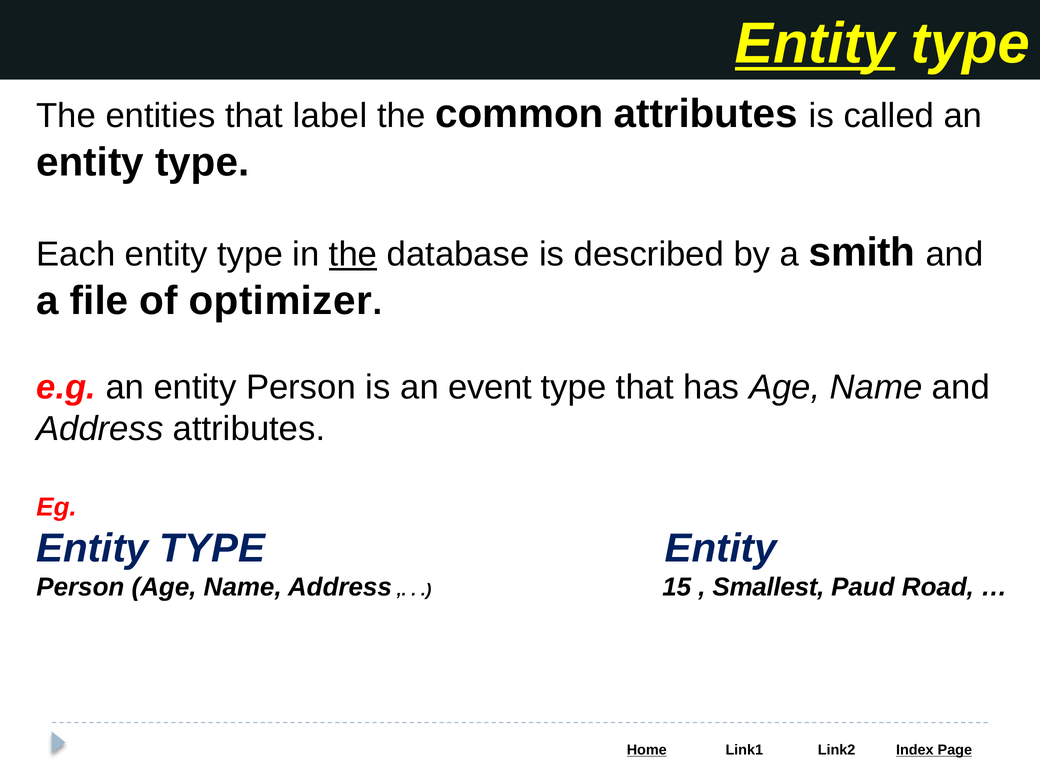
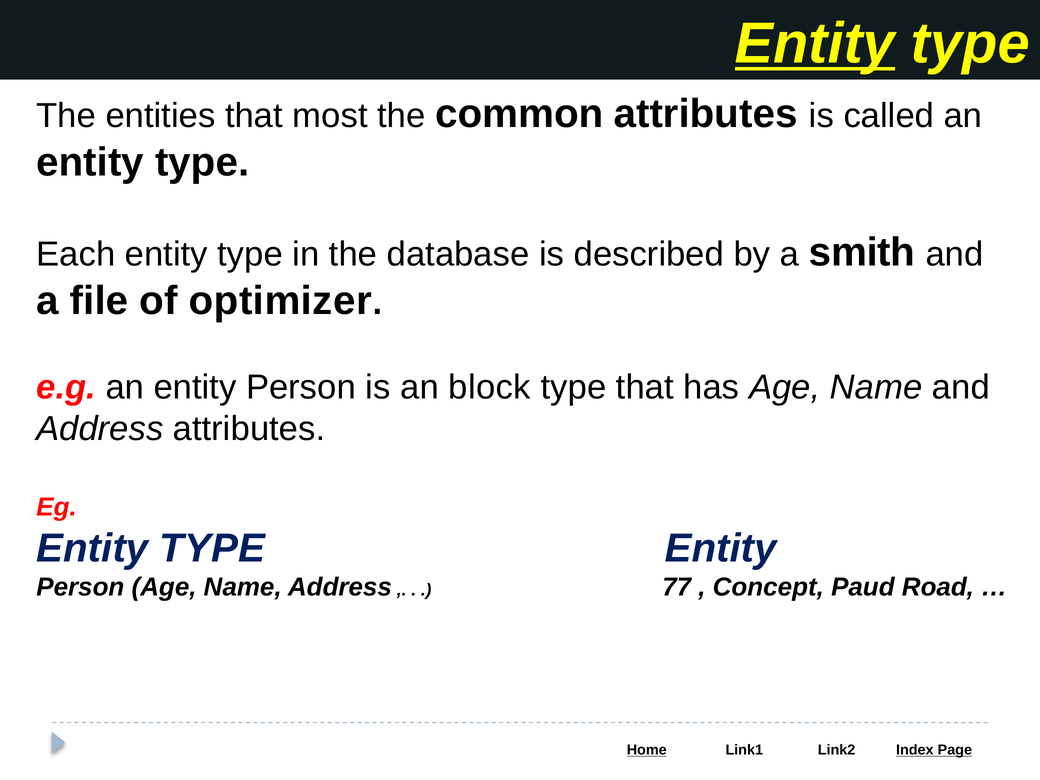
label: label -> most (330, 116)
the underline: present -> none (353, 254)
event: event -> block (490, 387)
15: 15 -> 77 (677, 587)
Smallest: Smallest -> Concept (768, 587)
